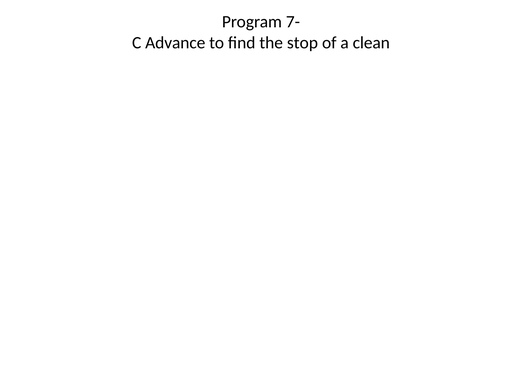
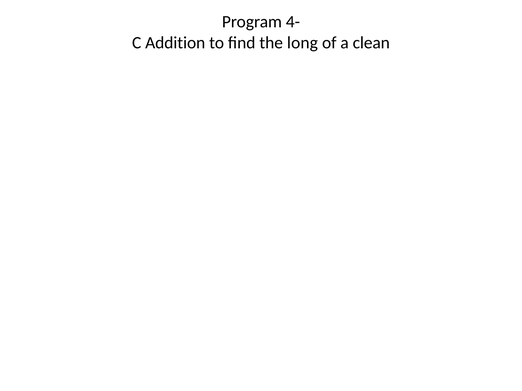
7-: 7- -> 4- (293, 22)
Advance: Advance -> Addition (175, 43)
stop: stop -> long (302, 43)
